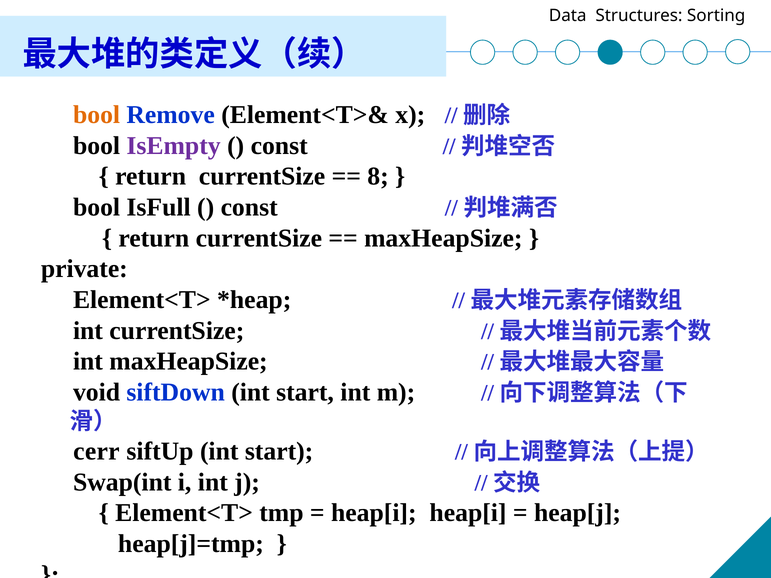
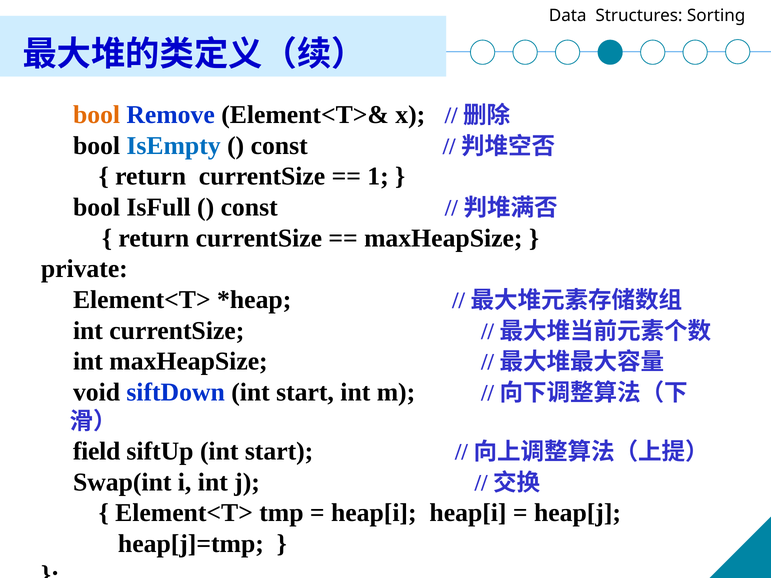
IsEmpty colour: purple -> blue (174, 146)
8: 8 -> 1 (378, 176)
cerr: cerr -> field (97, 451)
